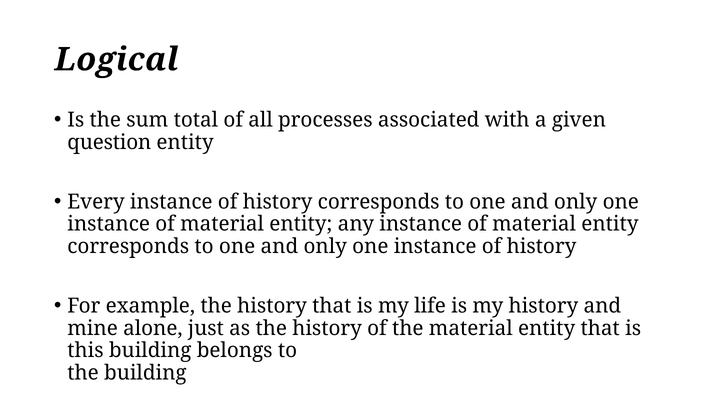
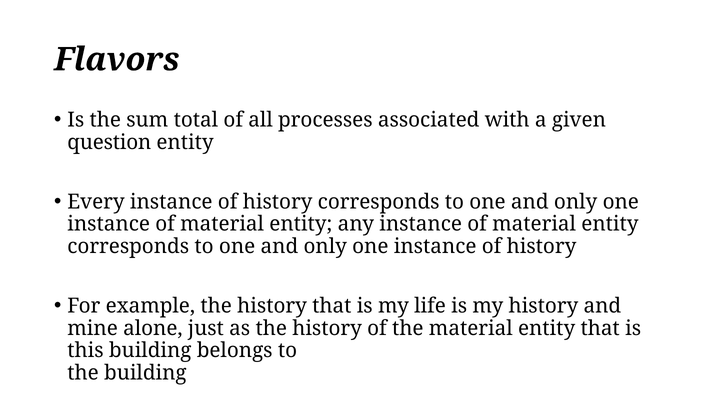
Logical: Logical -> Flavors (117, 60)
